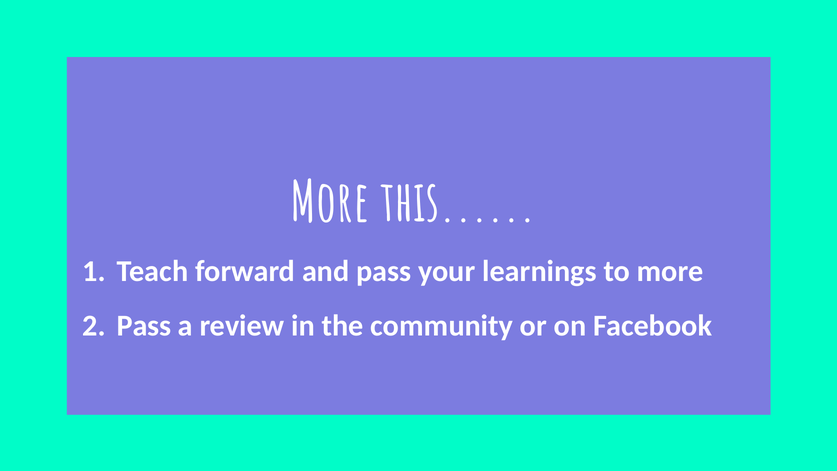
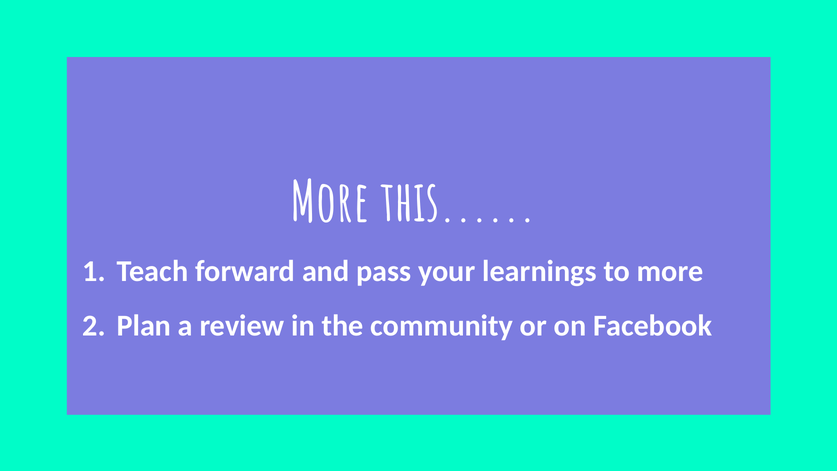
Pass: Pass -> Plan (144, 326)
